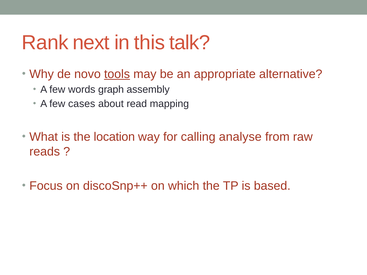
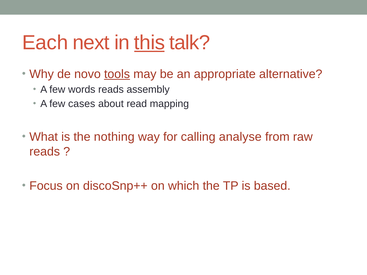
Rank: Rank -> Each (45, 43)
this underline: none -> present (150, 43)
words graph: graph -> reads (111, 90)
location: location -> nothing (114, 137)
